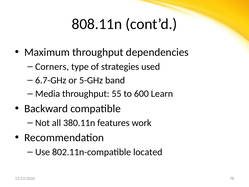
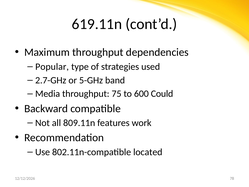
808.11n: 808.11n -> 619.11n (97, 24)
Corners: Corners -> Popular (52, 67)
6.7-GHz: 6.7-GHz -> 2.7-GHz (51, 80)
55: 55 -> 75 (117, 94)
Learn: Learn -> Could (162, 94)
380.11n: 380.11n -> 809.11n (79, 123)
